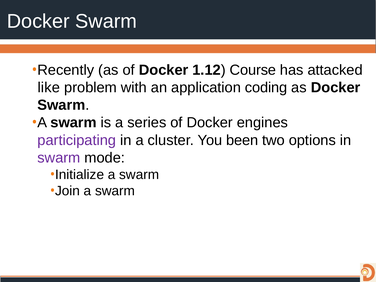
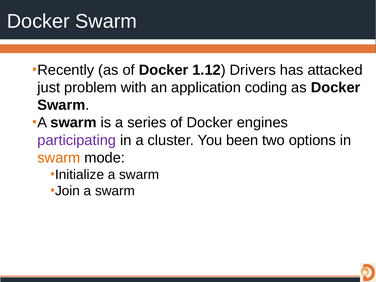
Course: Course -> Drivers (253, 70)
like: like -> just (49, 88)
swarm colour: purple -> orange (59, 158)
